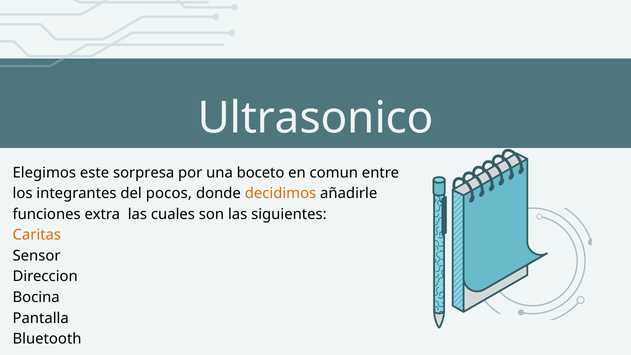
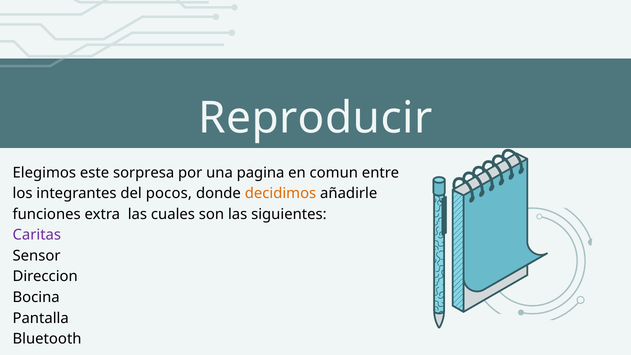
Ultrasonico: Ultrasonico -> Reproducir (315, 118)
boceto: boceto -> pagina (261, 173)
Caritas colour: orange -> purple (37, 235)
